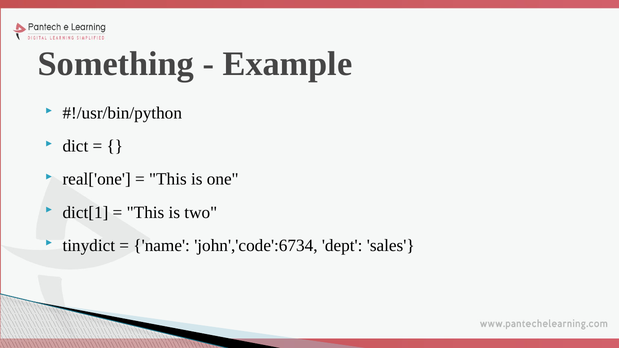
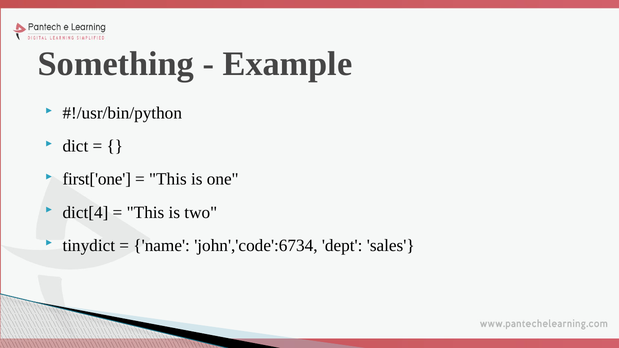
real['one: real['one -> first['one (97, 179)
dict[1: dict[1 -> dict[4 (85, 212)
